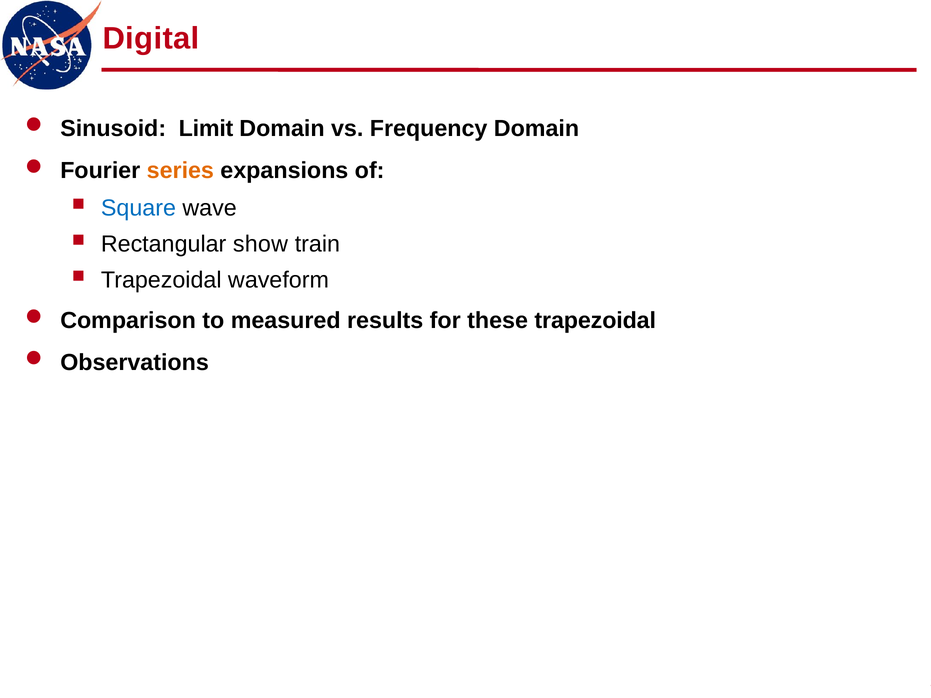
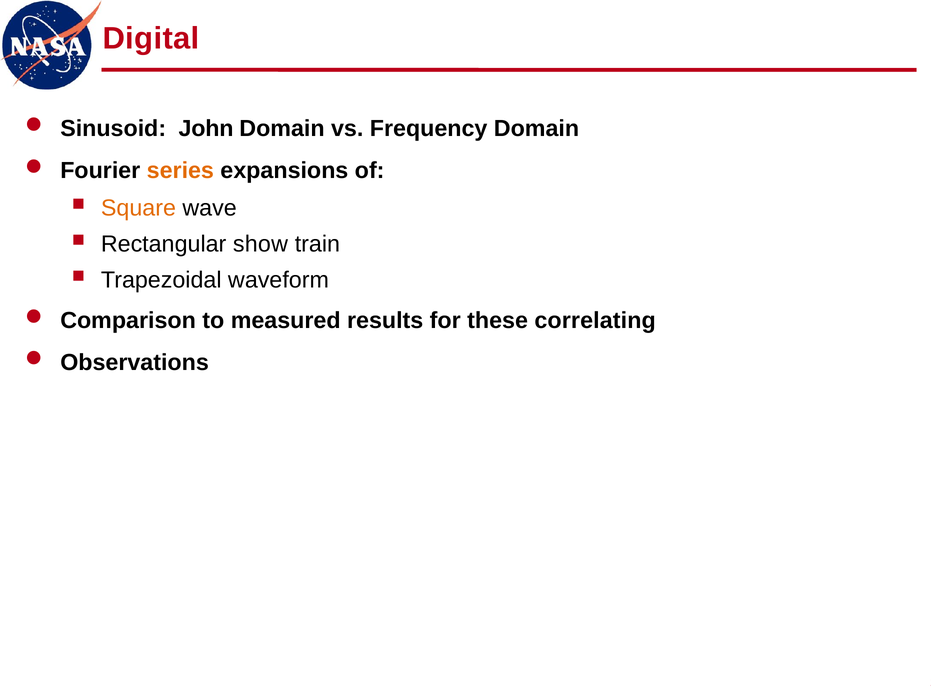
Limit: Limit -> John (206, 129)
Square colour: blue -> orange (138, 208)
these trapezoidal: trapezoidal -> correlating (595, 321)
